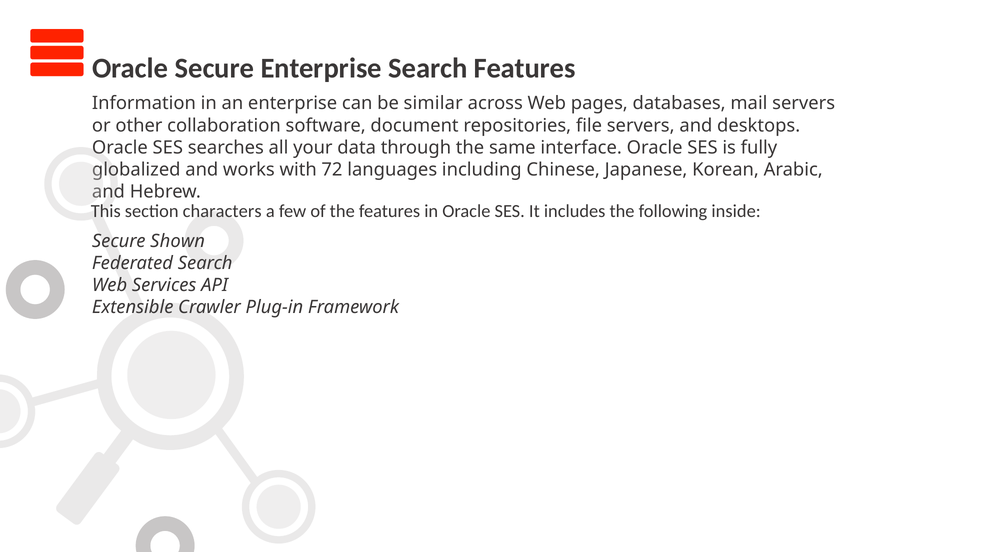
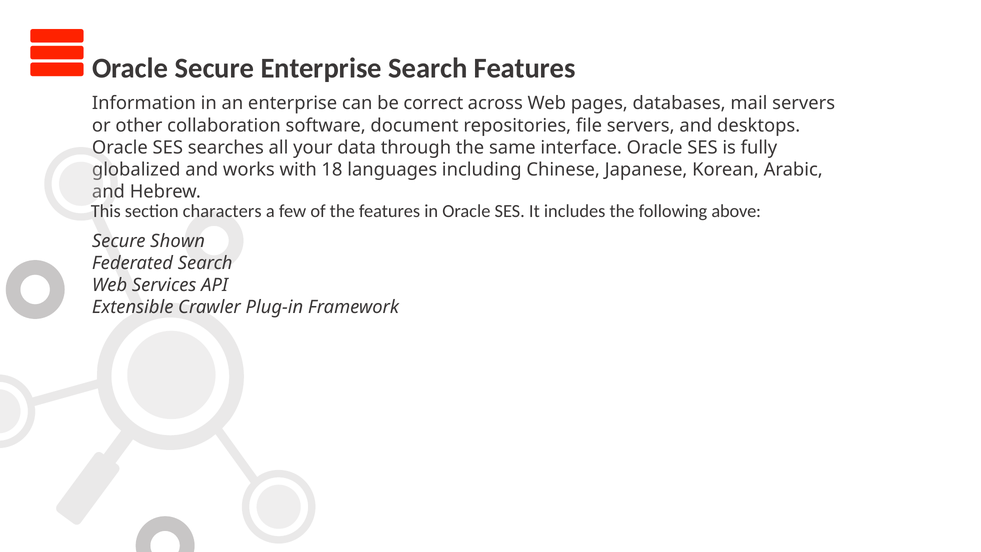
similar: similar -> correct (433, 103)
72: 72 -> 18 (332, 170)
inside: inside -> above (736, 211)
